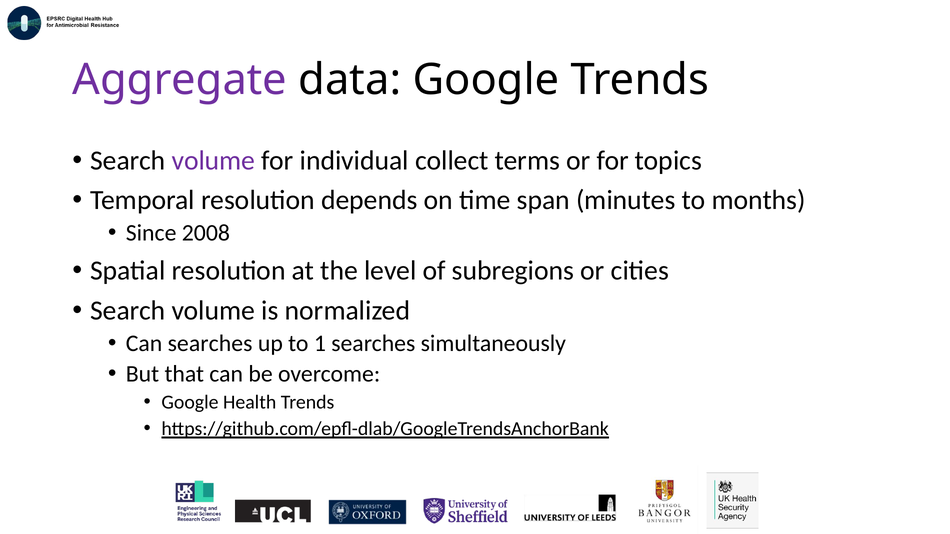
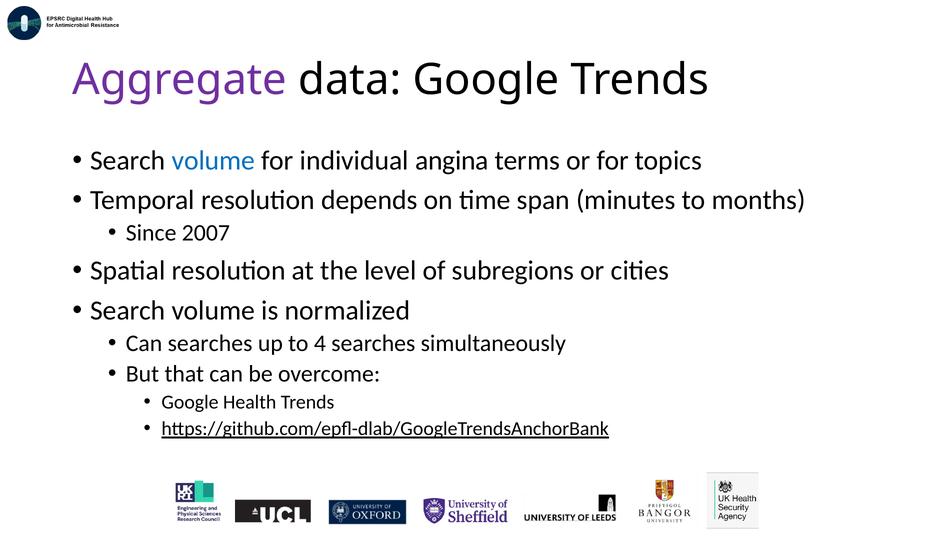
volume colour: purple -> blue (213, 161)
collect: collect -> angina (452, 161)
2008: 2008 -> 2007 (206, 233)
1: 1 -> 4 (320, 343)
